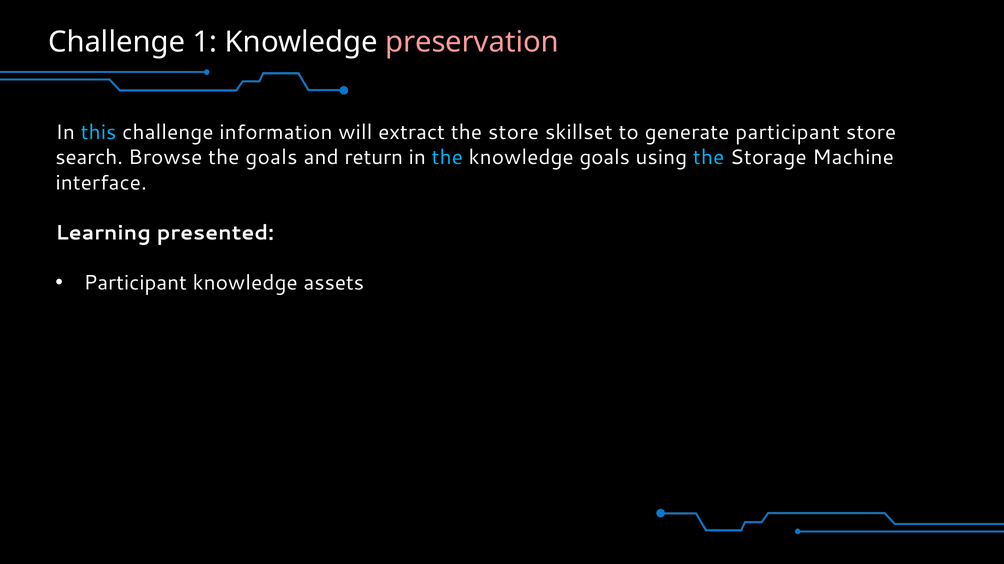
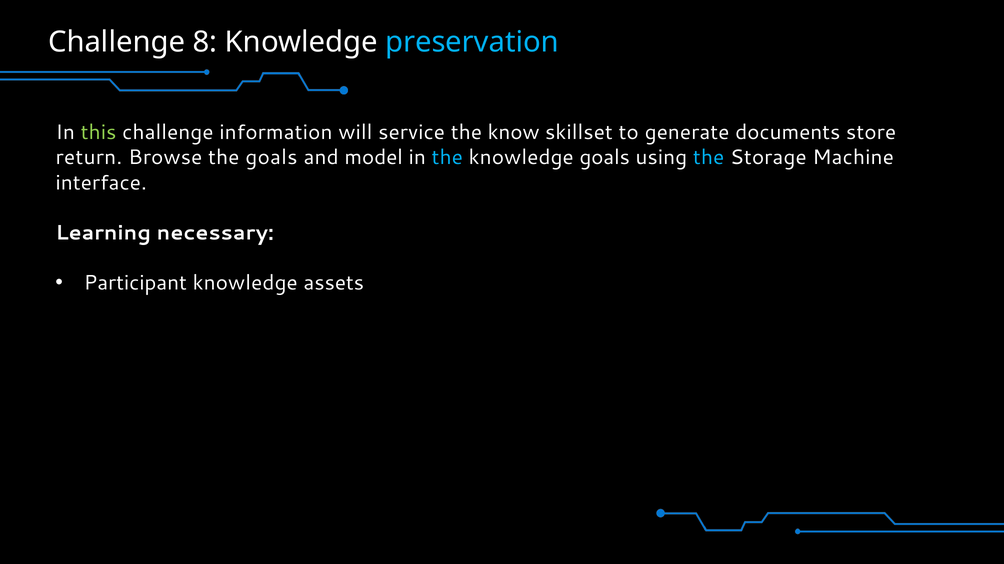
1: 1 -> 8 (205, 42)
preservation colour: pink -> light blue (472, 42)
this colour: light blue -> light green (99, 133)
extract: extract -> service (412, 133)
the store: store -> know (514, 133)
generate participant: participant -> documents (788, 133)
search: search -> return (89, 158)
return: return -> model (374, 158)
presented: presented -> necessary (215, 233)
